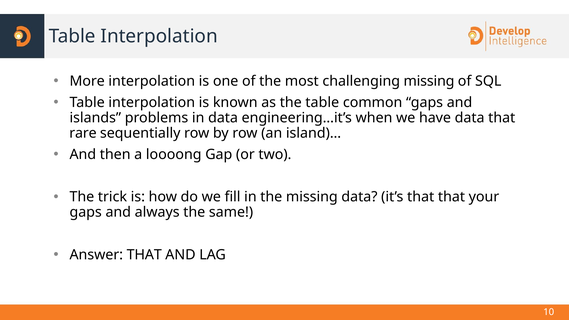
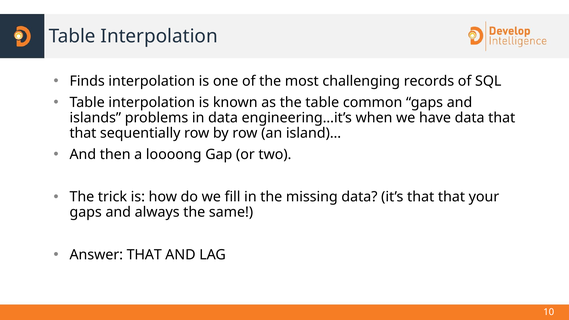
More: More -> Finds (87, 81)
challenging missing: missing -> records (429, 81)
rare: rare -> that (83, 133)
